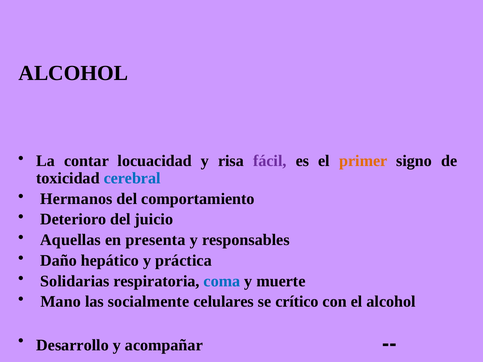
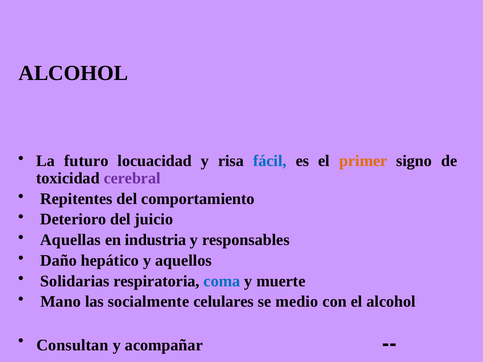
contar: contar -> futuro (86, 161)
fácil colour: purple -> blue (270, 161)
cerebral colour: blue -> purple (132, 178)
Hermanos: Hermanos -> Repitentes (76, 199)
presenta: presenta -> industria (156, 240)
práctica: práctica -> aquellos (183, 261)
crítico: crítico -> medio (297, 302)
Desarrollo: Desarrollo -> Consultan (72, 346)
